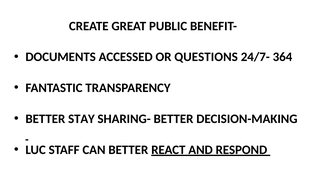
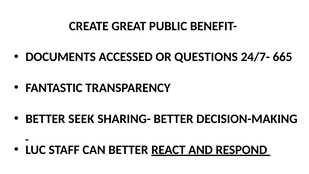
364: 364 -> 665 (282, 57)
STAY: STAY -> SEEK (81, 119)
